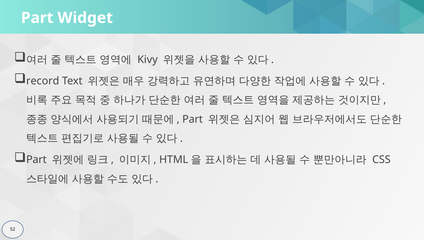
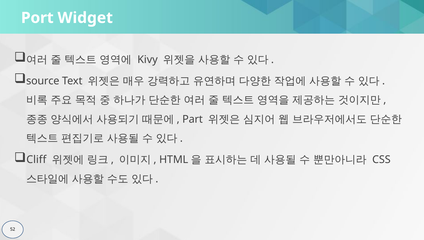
Part: Part -> Port (37, 18)
record: record -> source (43, 81)
Part: Part -> Cliff (36, 160)
